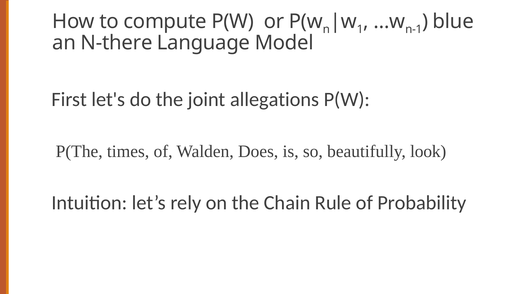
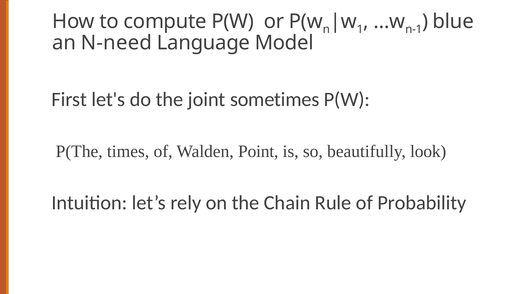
N-there: N-there -> N-need (116, 43)
allegations: allegations -> sometimes (275, 100)
Does: Does -> Point (258, 152)
